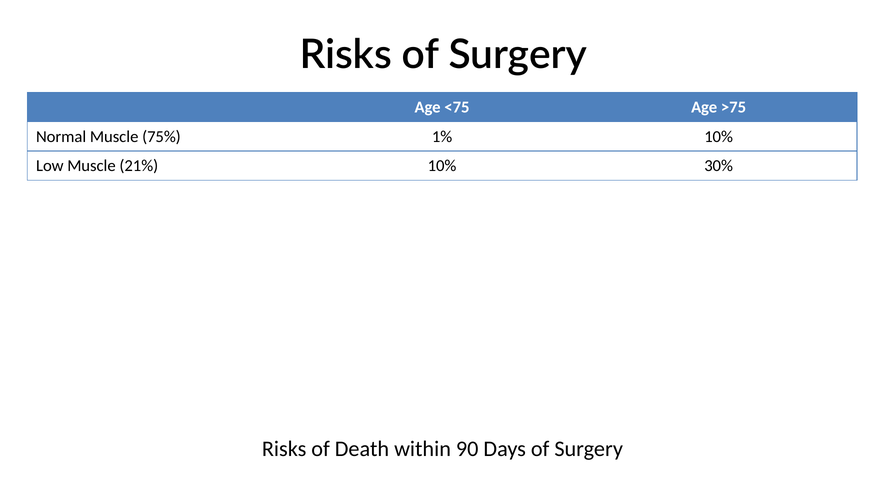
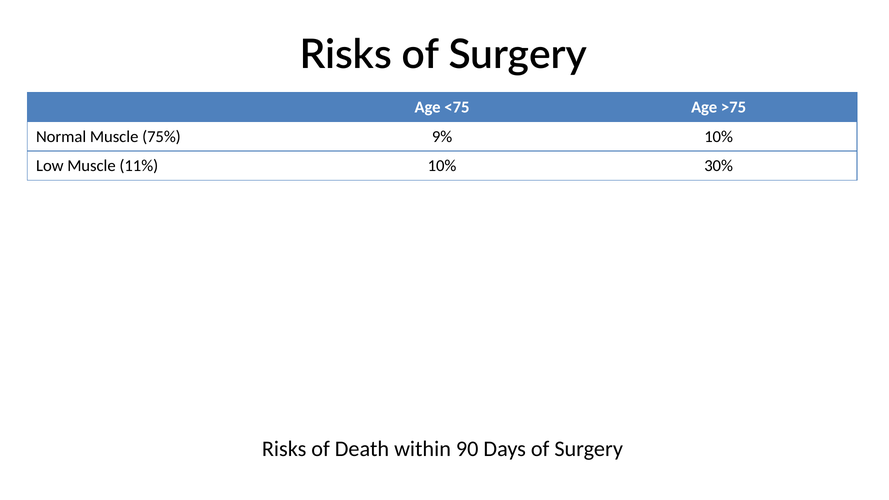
1%: 1% -> 9% (442, 137)
21%: 21% -> 11% (139, 166)
